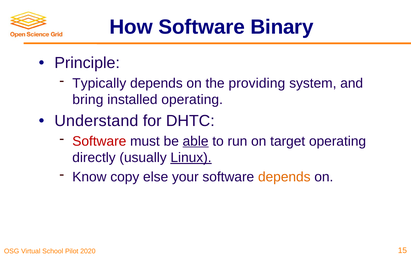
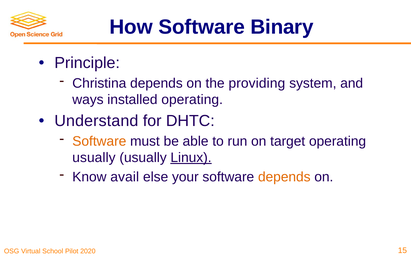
Typically: Typically -> Christina (99, 83)
bring: bring -> ways (88, 100)
Software colour: red -> orange (99, 141)
able underline: present -> none (196, 141)
directly: directly -> usually (94, 158)
copy: copy -> avail (125, 177)
